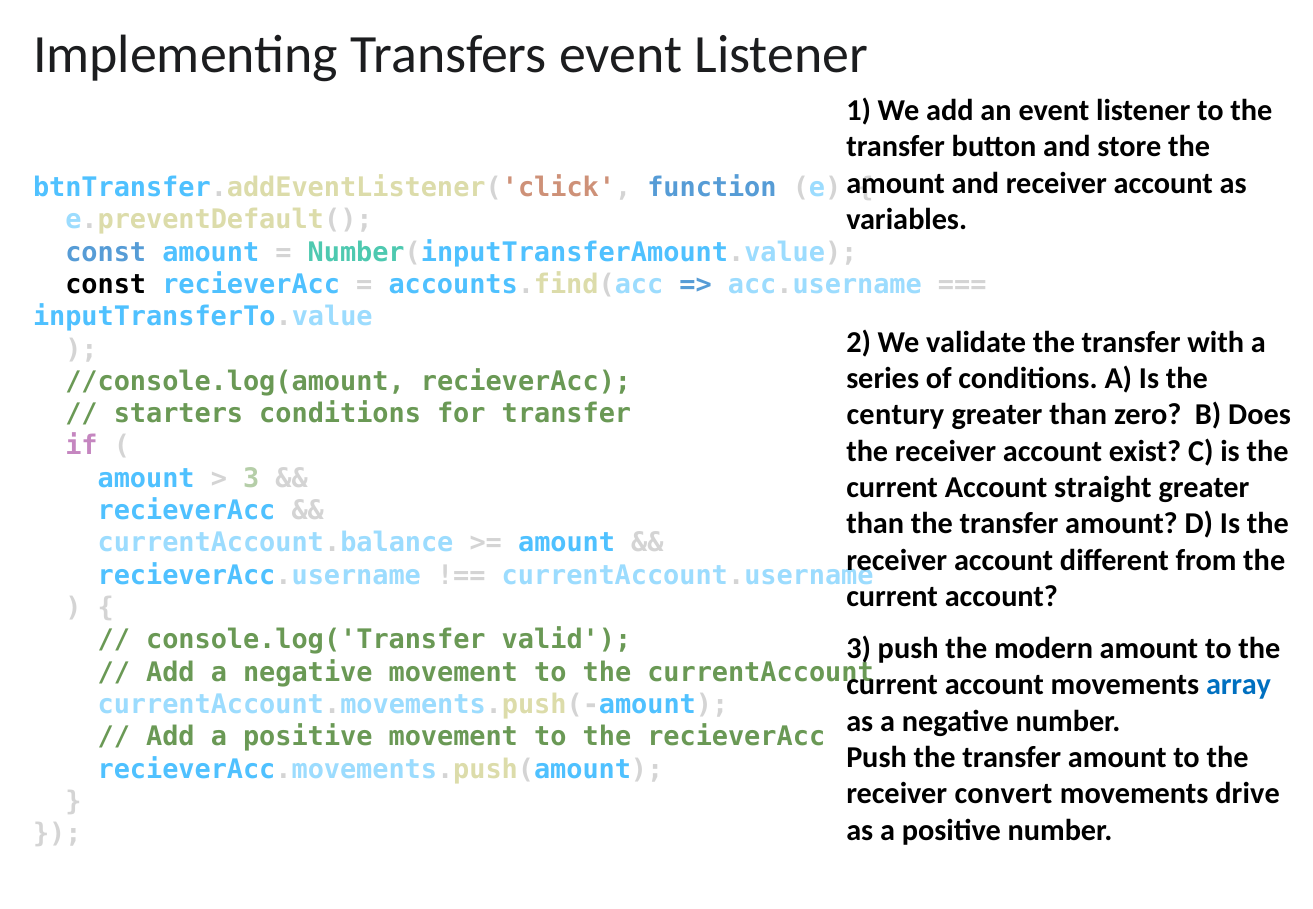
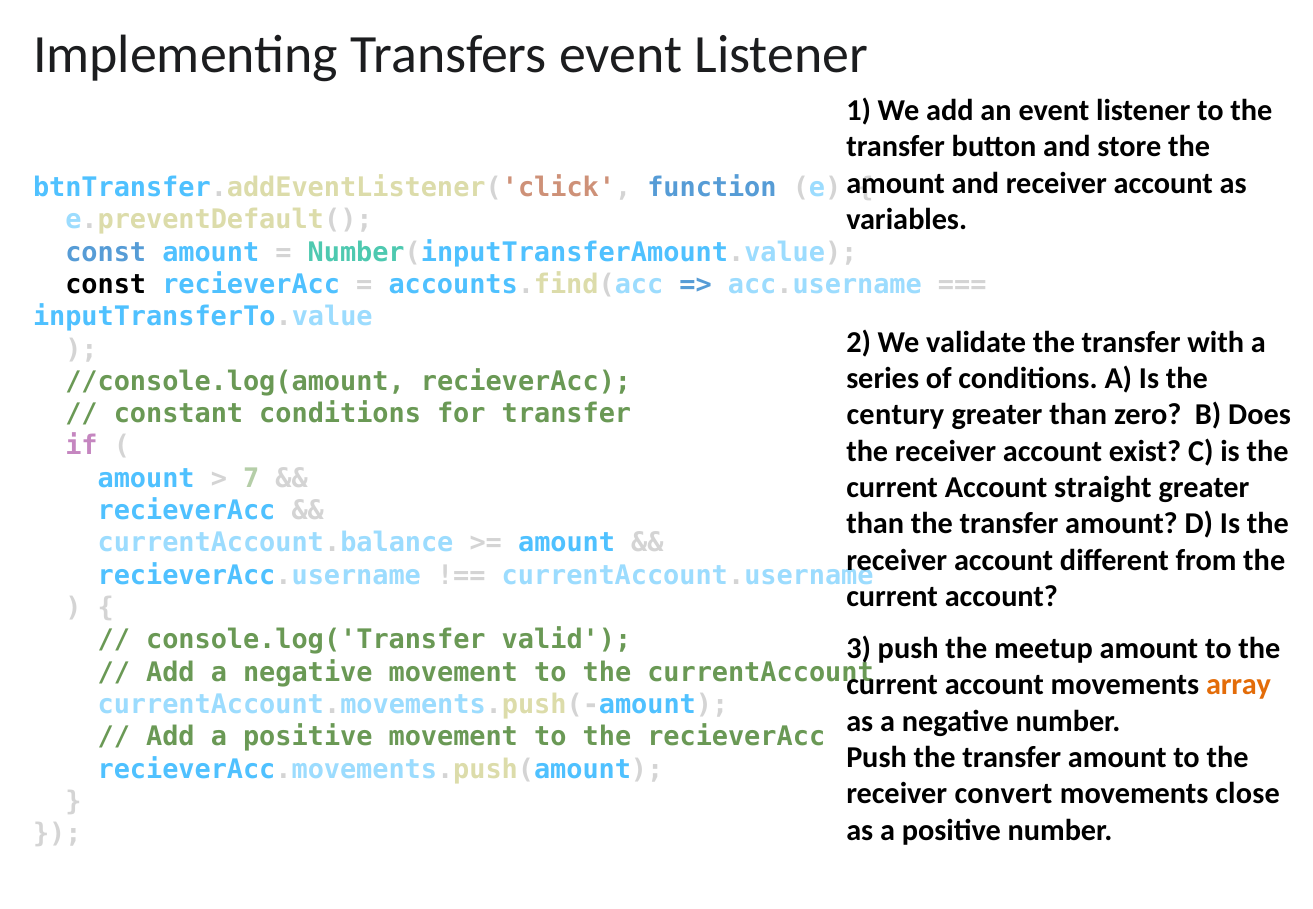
starters: starters -> constant (178, 414)
3: 3 -> 7 (251, 478)
modern: modern -> meetup (1043, 648)
array colour: blue -> orange (1239, 685)
drive: drive -> close (1248, 794)
